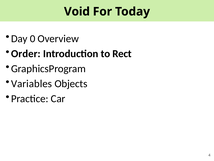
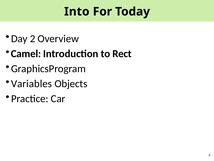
Void: Void -> Into (77, 12)
0: 0 -> 2 (33, 39)
Order: Order -> Camel (26, 54)
